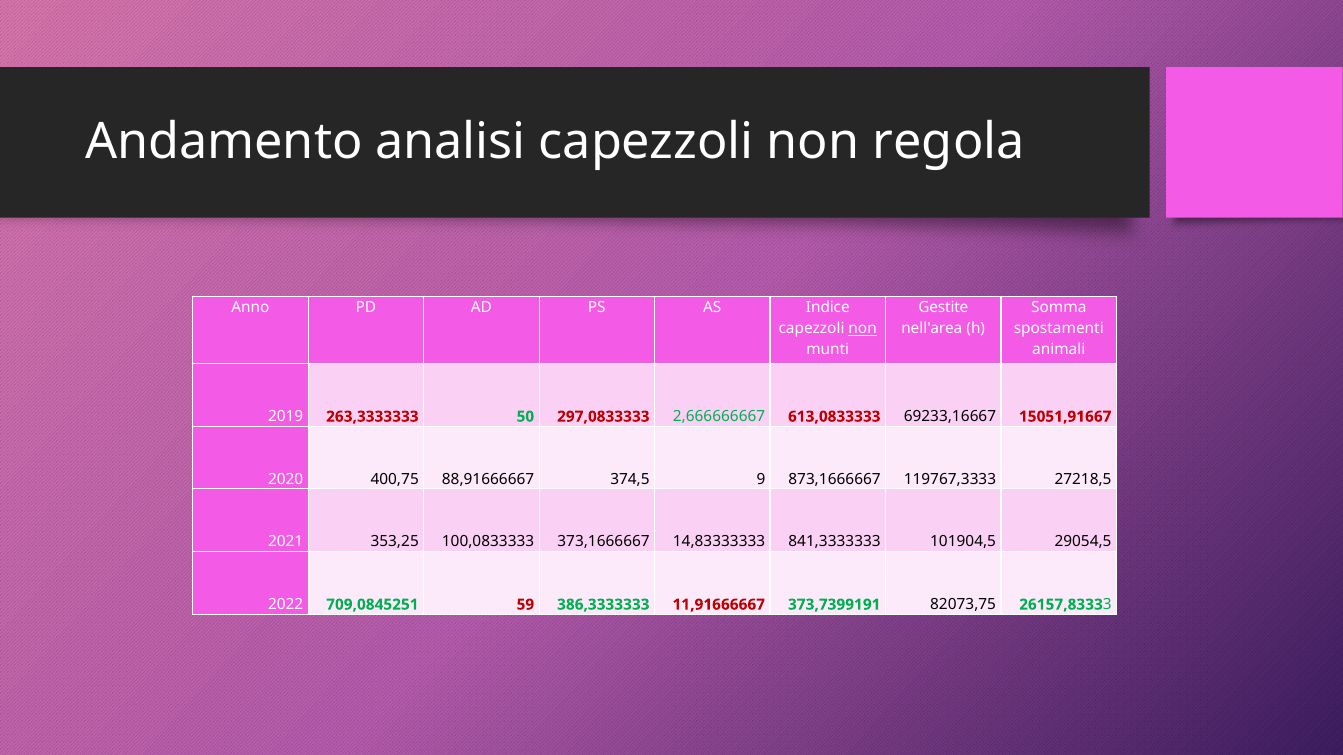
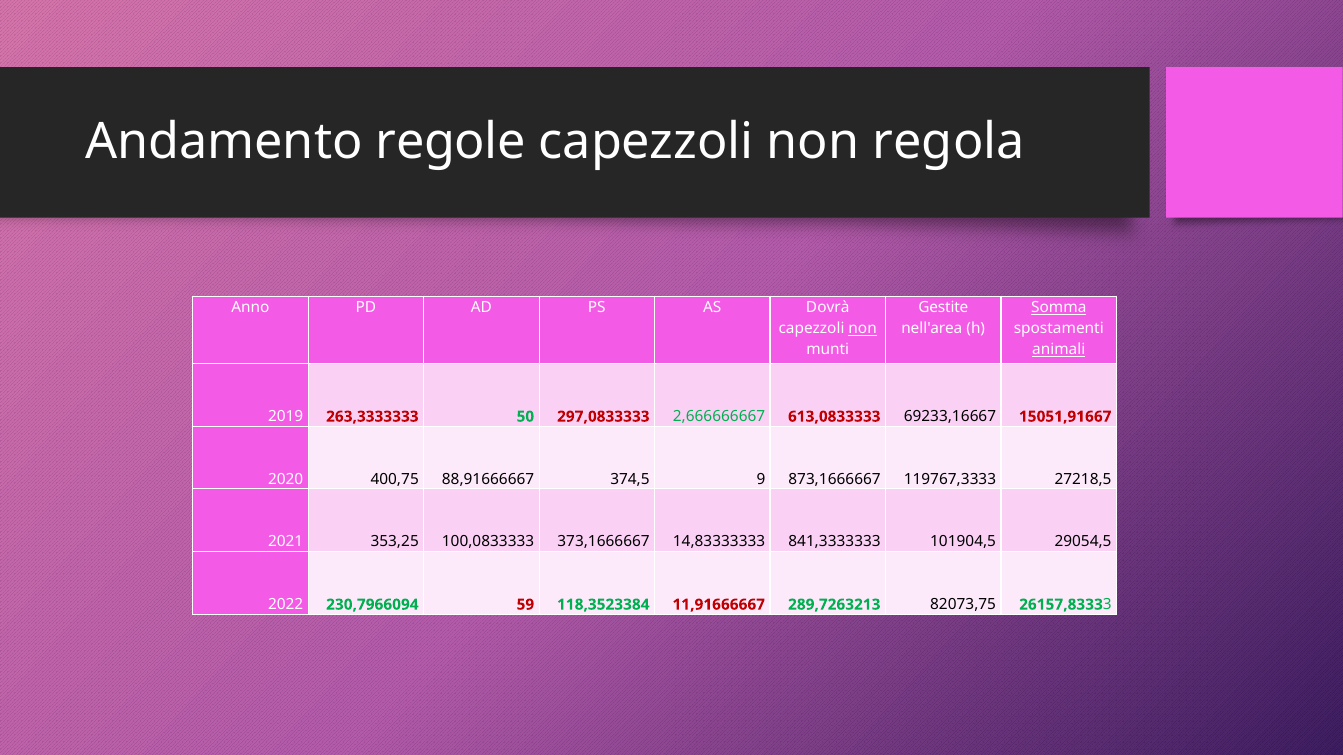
analisi: analisi -> regole (451, 142)
Indice: Indice -> Dovrà (828, 308)
Somma underline: none -> present (1059, 308)
animali underline: none -> present (1059, 350)
709,0845251: 709,0845251 -> 230,7966094 (372, 605)
386,3333333: 386,3333333 -> 118,3523384 (603, 605)
373,7399191: 373,7399191 -> 289,7263213 (834, 605)
